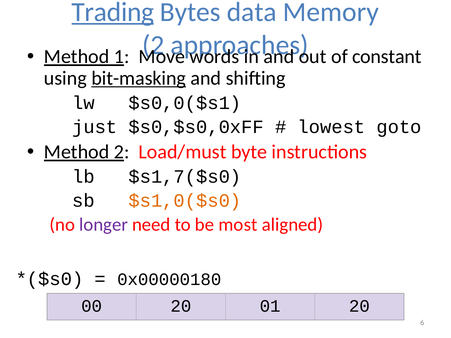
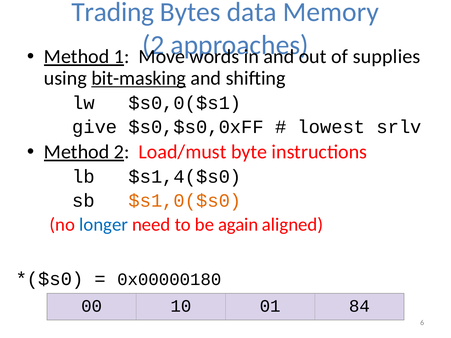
Trading underline: present -> none (113, 12)
constant: constant -> supplies (387, 57)
just: just -> give (95, 127)
goto: goto -> srlv (399, 127)
$s1,7($s0: $s1,7($s0 -> $s1,4($s0 (185, 177)
longer colour: purple -> blue (104, 225)
most: most -> again (238, 225)
00 20: 20 -> 10 (181, 306)
01 20: 20 -> 84 (359, 306)
